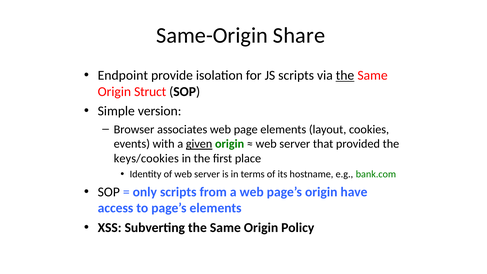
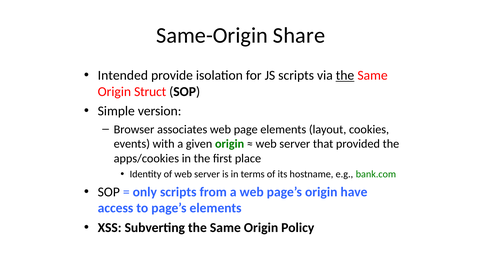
Endpoint: Endpoint -> Intended (123, 75)
given underline: present -> none (199, 144)
keys/cookies: keys/cookies -> apps/cookies (146, 159)
